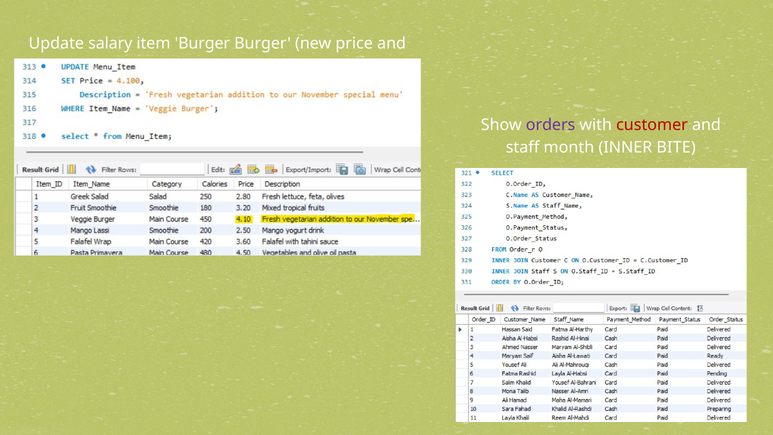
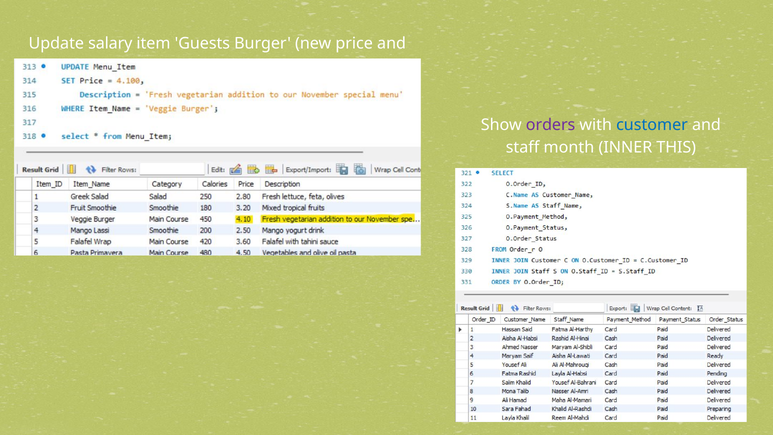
item Burger: Burger -> Guests (202, 43)
customer colour: red -> blue (652, 125)
BITE: BITE -> THIS (676, 147)
